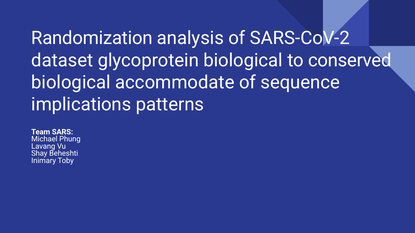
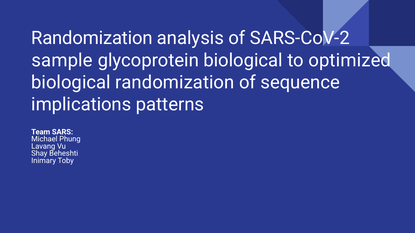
dataset: dataset -> sample (62, 60)
conserved: conserved -> optimized (350, 60)
biological accommodate: accommodate -> randomization (175, 83)
